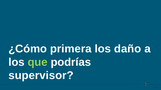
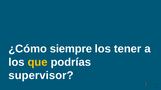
primera: primera -> siempre (71, 49)
daño: daño -> tener (128, 49)
que colour: light green -> yellow (38, 62)
